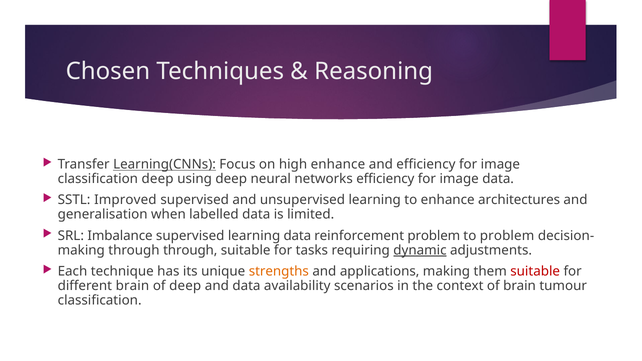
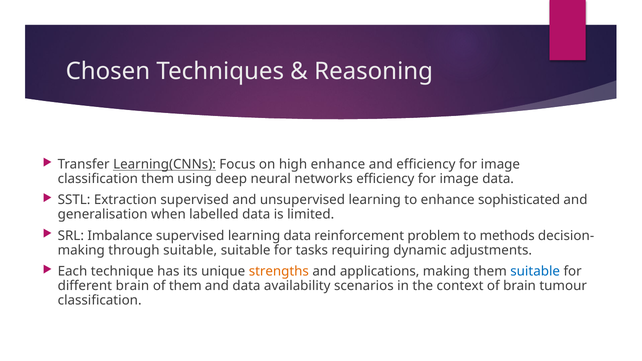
classification deep: deep -> them (158, 179)
Improved: Improved -> Extraction (125, 200)
architectures: architectures -> sophisticated (519, 200)
to problem: problem -> methods (507, 236)
through through: through -> suitable (190, 250)
dynamic underline: present -> none (420, 250)
suitable colour: red -> blue (535, 271)
of deep: deep -> them (185, 286)
